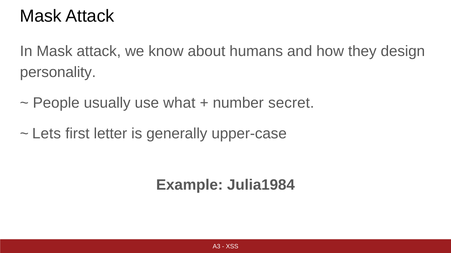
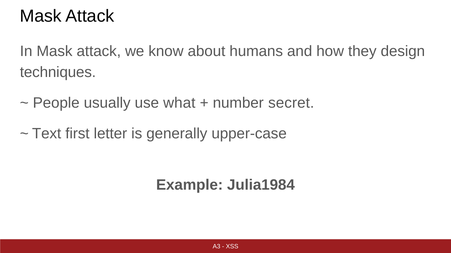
personality: personality -> techniques (58, 72)
Lets: Lets -> Text (47, 134)
